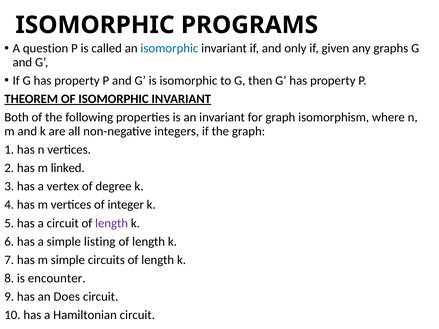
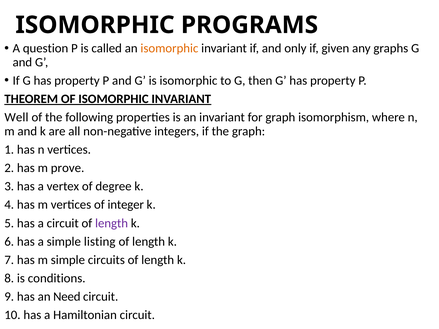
isomorphic colour: blue -> orange (169, 48)
Both: Both -> Well (16, 117)
linked: linked -> prove (68, 168)
encounter: encounter -> conditions (57, 279)
Does: Does -> Need (67, 297)
